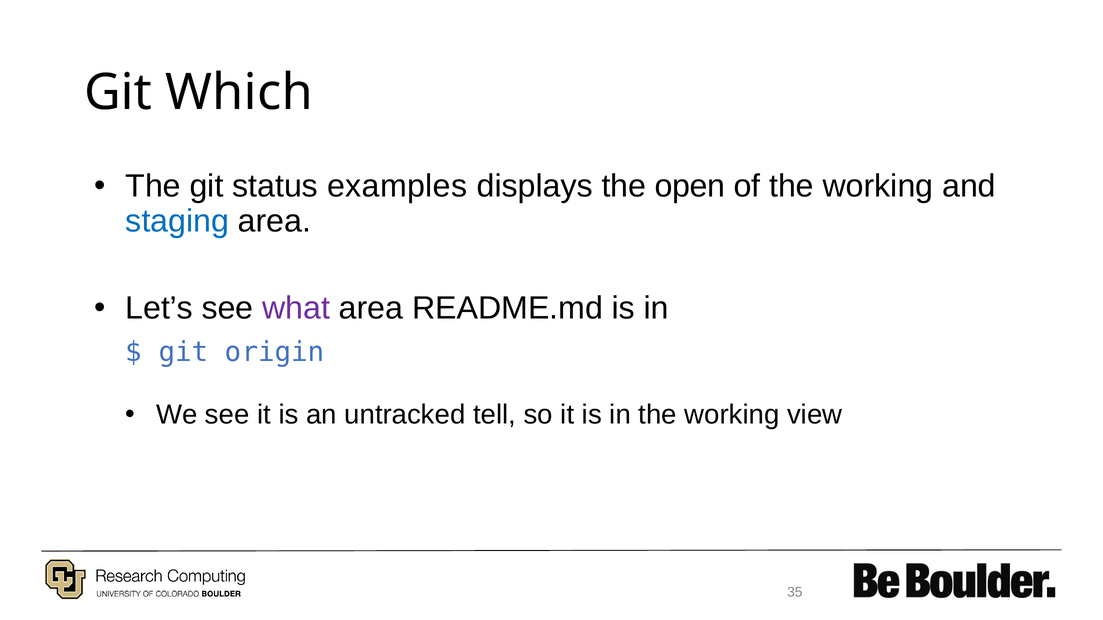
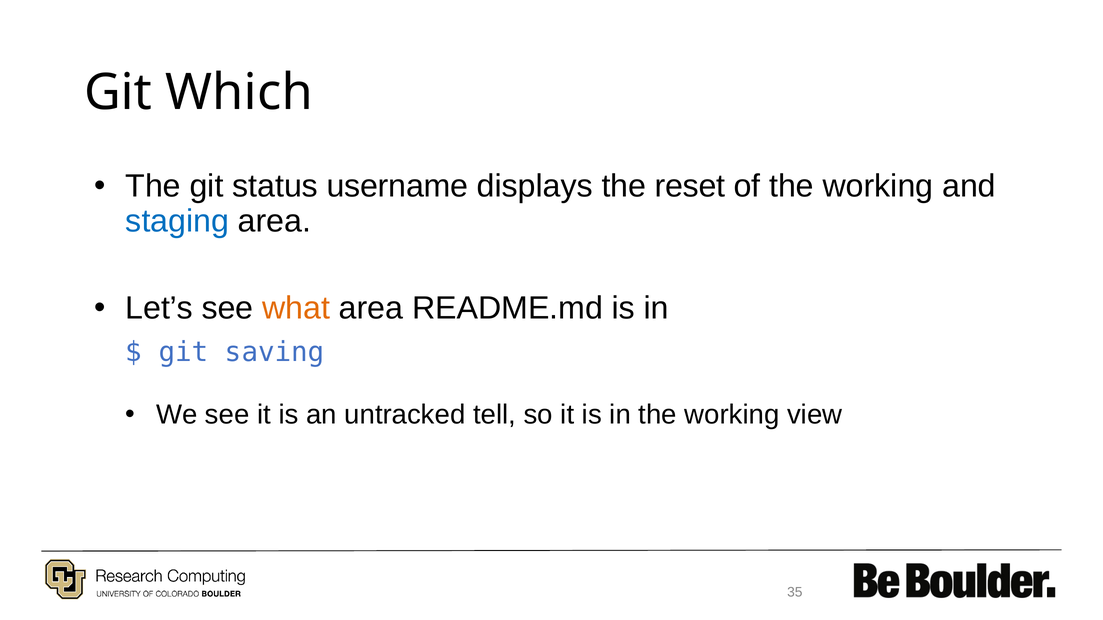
examples: examples -> username (397, 186)
open: open -> reset (690, 186)
what colour: purple -> orange (296, 309)
origin: origin -> saving (275, 352)
